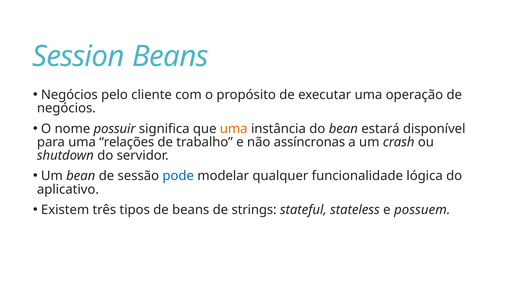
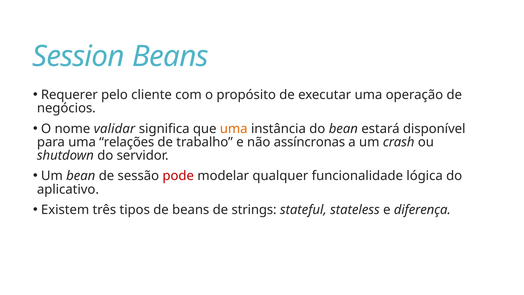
Negócios: Negócios -> Requerer (69, 95)
possuir: possuir -> validar (115, 129)
pode colour: blue -> red (178, 176)
possuem: possuem -> diferença (422, 210)
